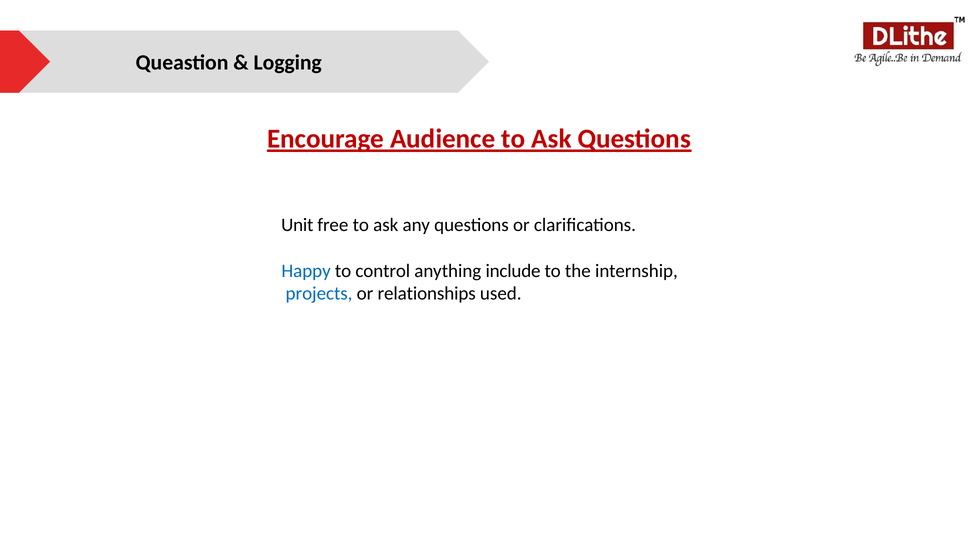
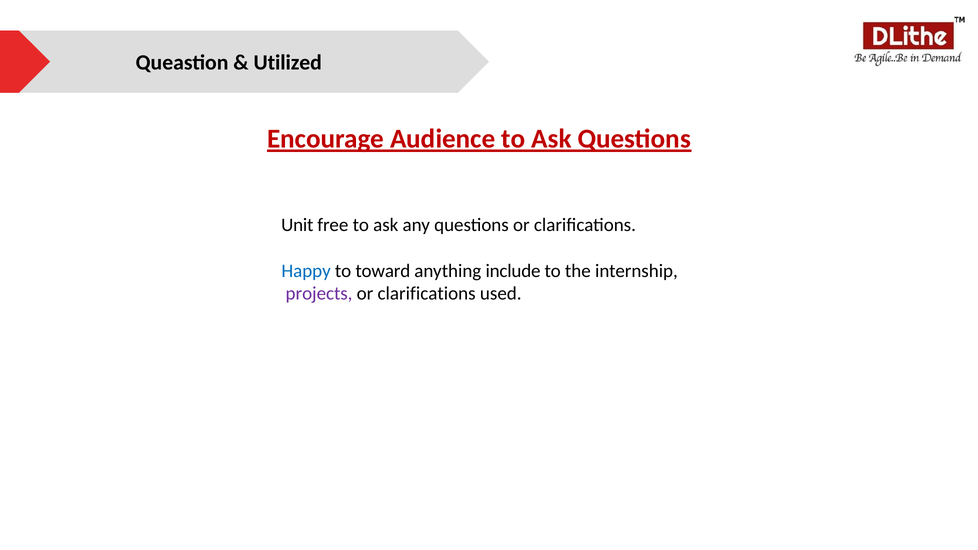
Logging: Logging -> Utilized (288, 63)
control: control -> toward (383, 271)
projects colour: blue -> purple (319, 294)
relationships: relationships -> clarifications (427, 294)
